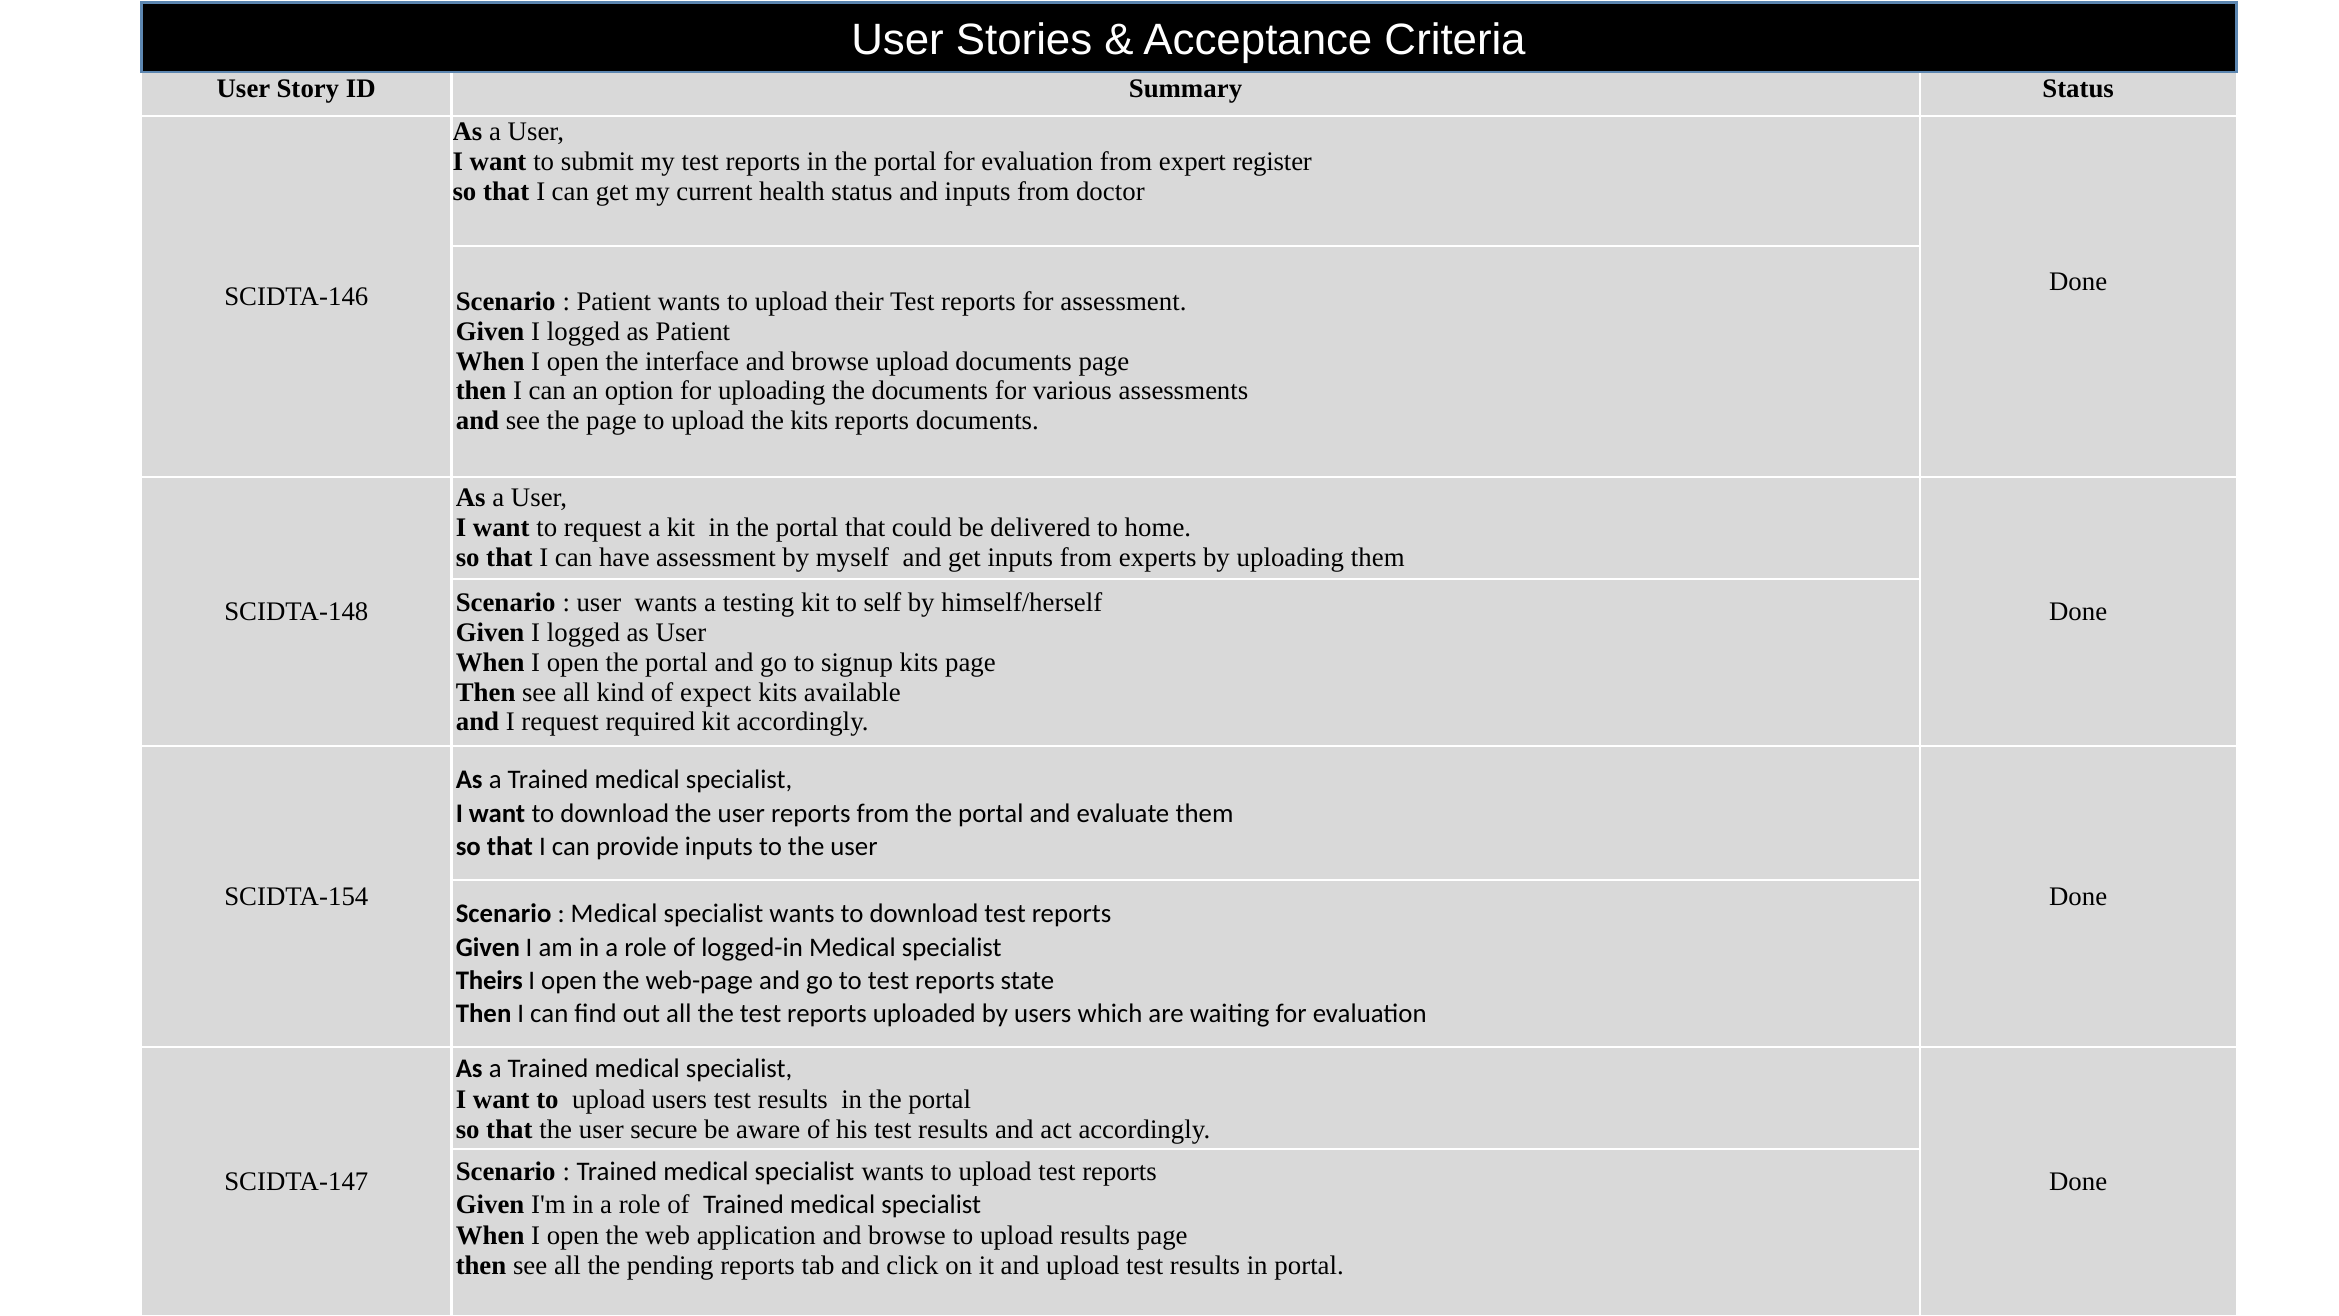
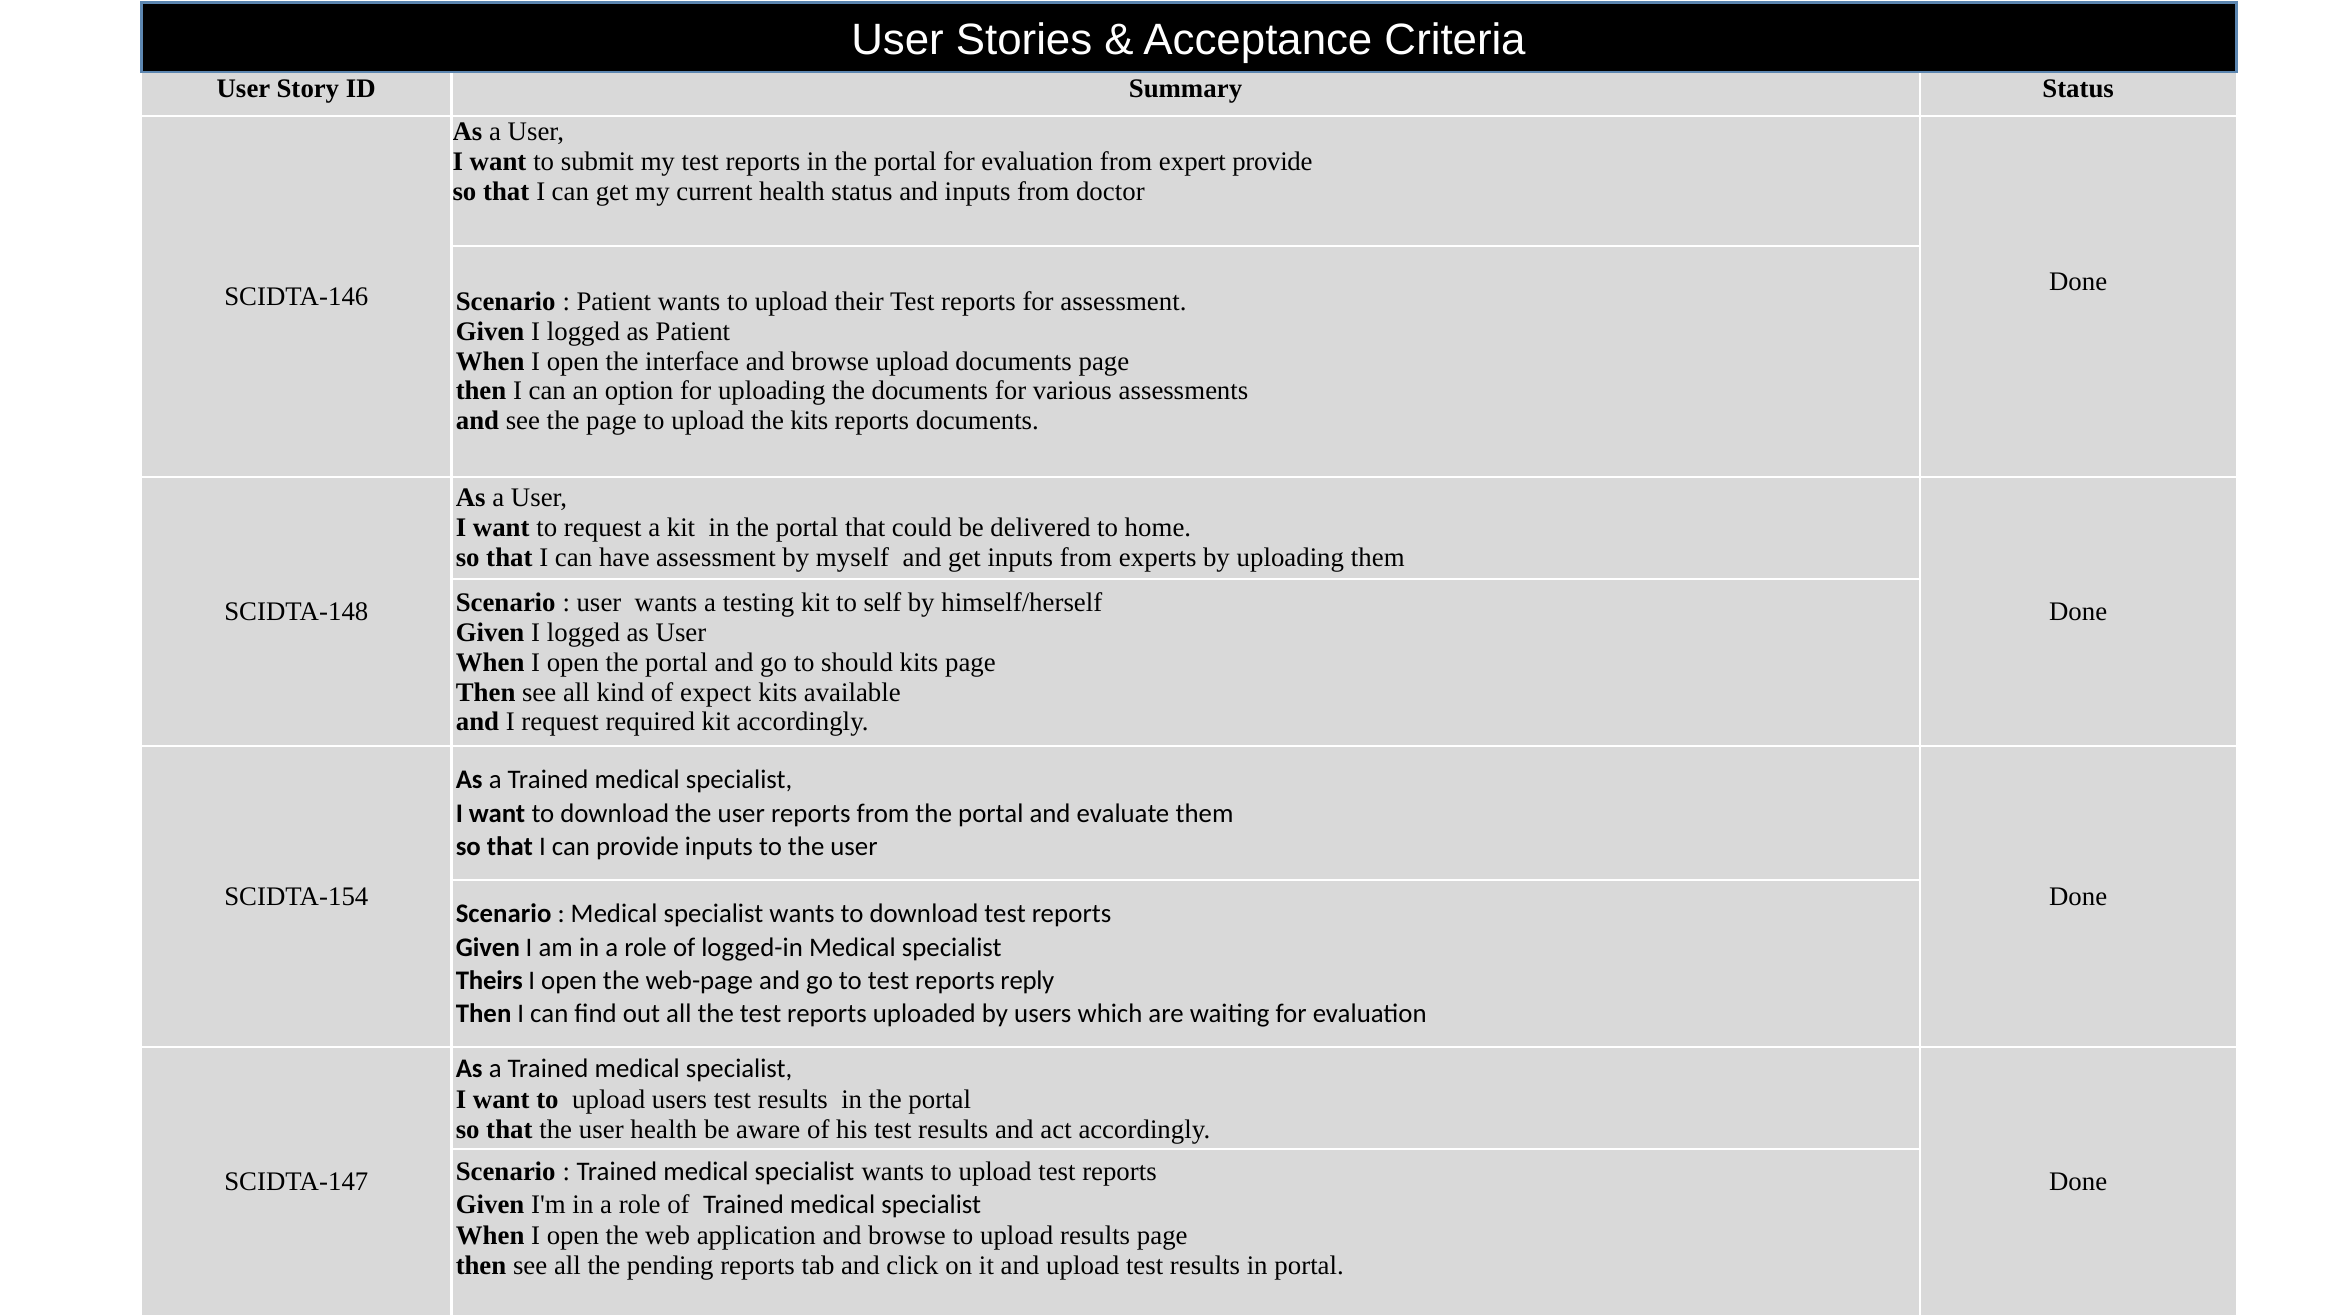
expert register: register -> provide (1272, 162)
signup: signup -> should (857, 662)
state: state -> reply (1027, 980)
user secure: secure -> health (664, 1129)
